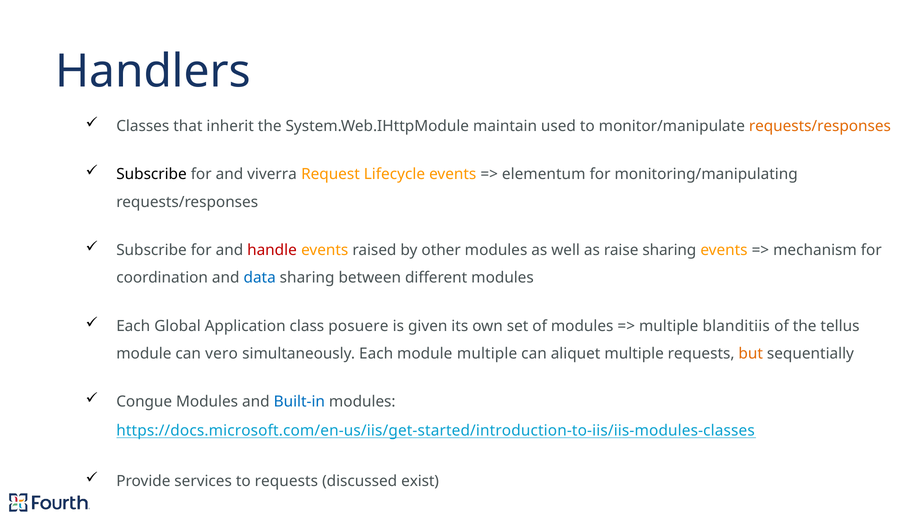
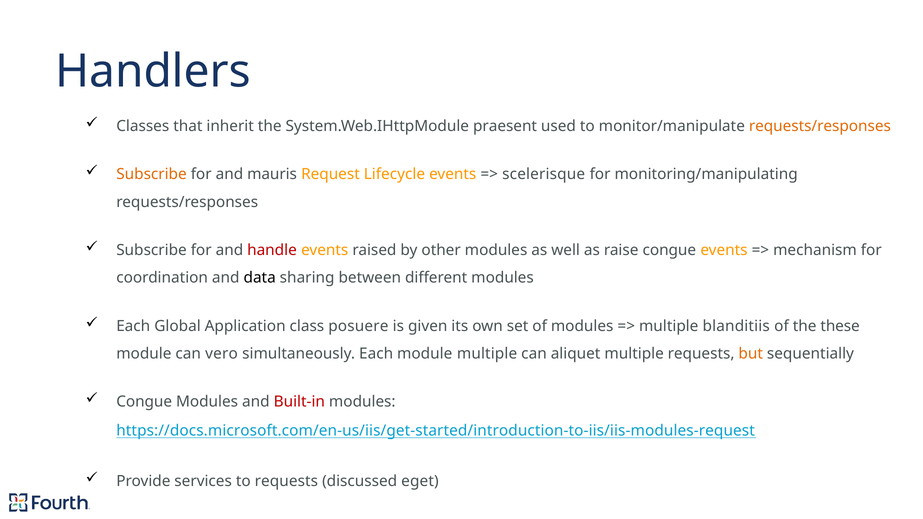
maintain: maintain -> praesent (505, 126)
Subscribe colour: black -> orange (152, 174)
viverra: viverra -> mauris (272, 174)
elementum: elementum -> scelerisque (544, 174)
raise sharing: sharing -> congue (669, 250)
data colour: blue -> black (260, 278)
tellus: tellus -> these (840, 326)
Built-in colour: blue -> red (299, 402)
https://docs.microsoft.com/en-us/iis/get-started/introduction-to-iis/iis-modules-classes: https://docs.microsoft.com/en-us/iis/get-started/introduction-to-iis/iis-modules-classes -> https://docs.microsoft.com/en-us/iis/get-started/introduction-to-iis/iis-modules-request (436, 431)
exist: exist -> eget (420, 482)
